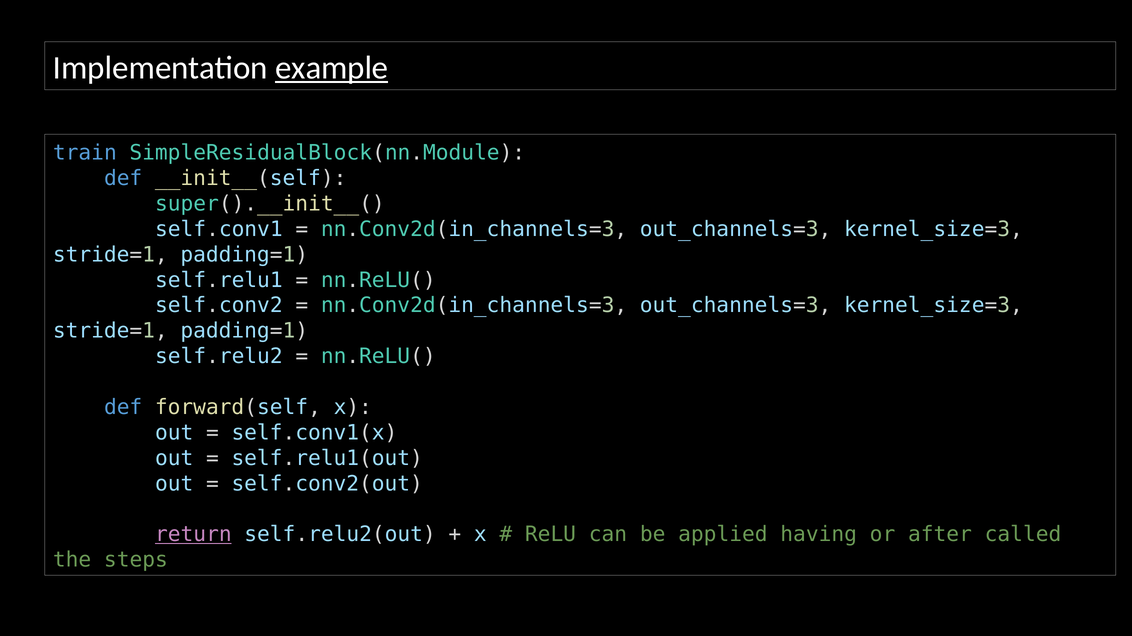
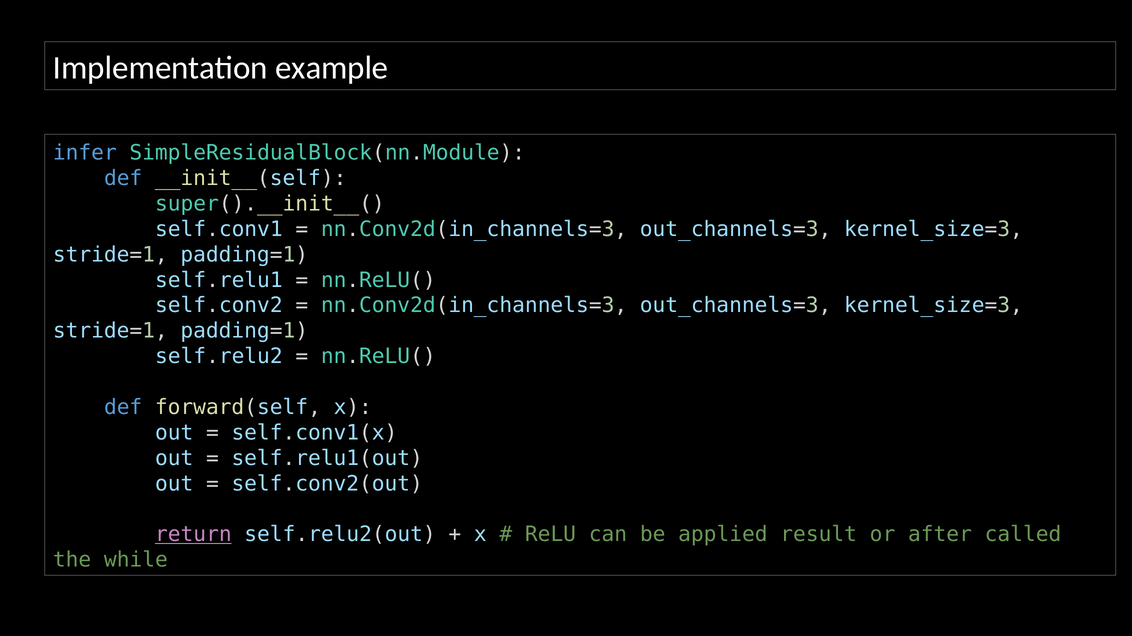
example underline: present -> none (332, 68)
train: train -> infer (85, 153)
having: having -> result (819, 535)
steps: steps -> while (136, 561)
